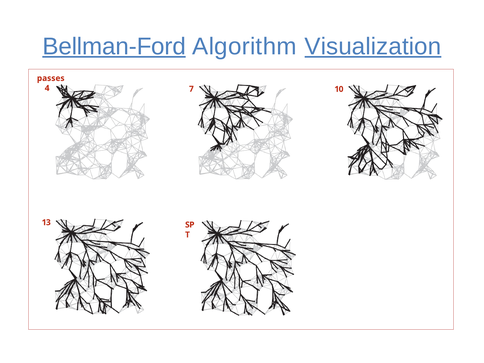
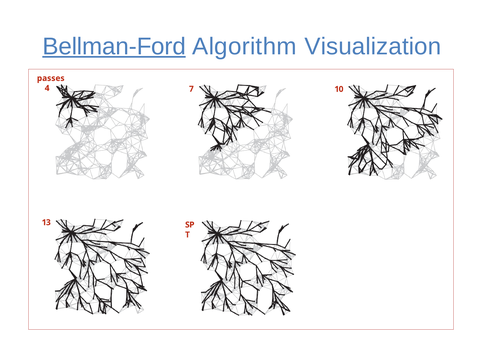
Visualization underline: present -> none (373, 46)
